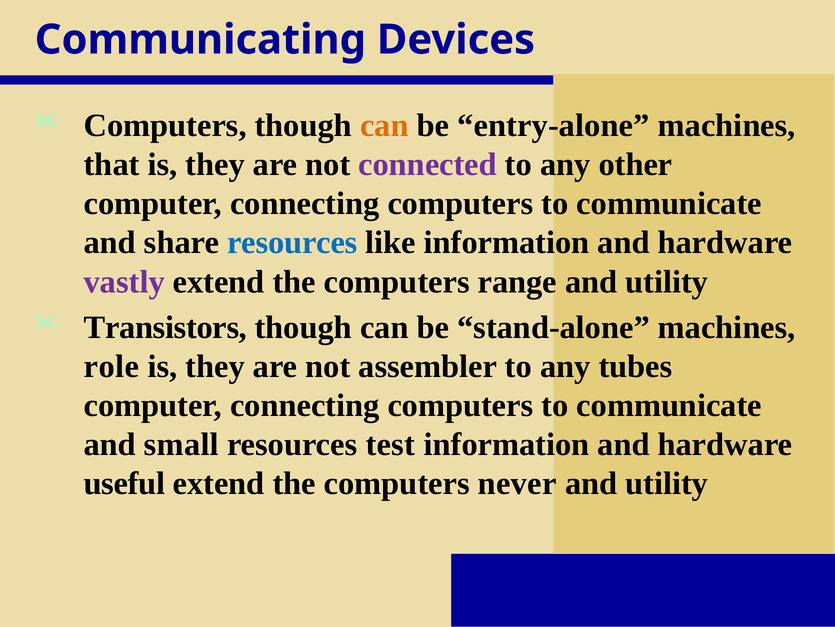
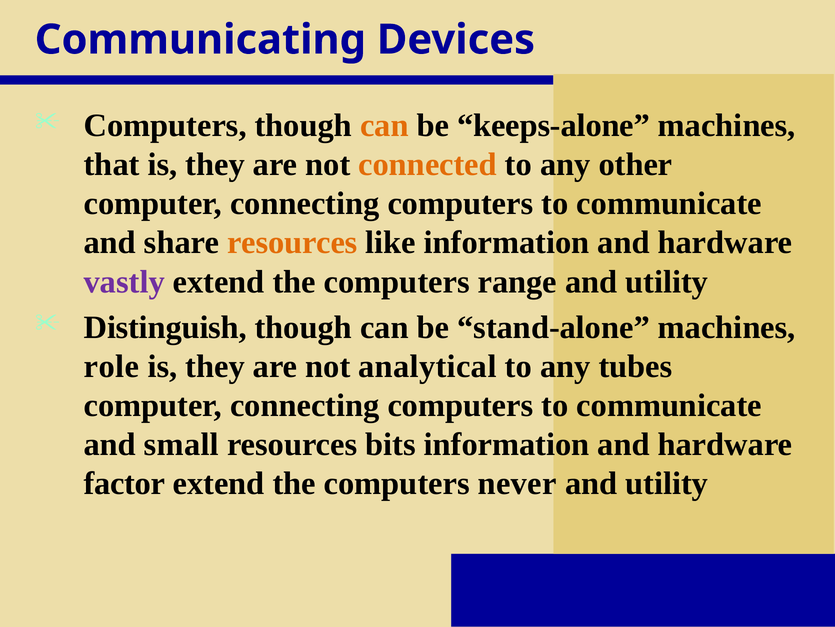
entry-alone: entry-alone -> keeps-alone (554, 126)
connected colour: purple -> orange (428, 165)
resources colour: blue -> orange (292, 242)
Transistors: Transistors -> Distinguish (165, 327)
assembler: assembler -> analytical (427, 366)
test: test -> bits (391, 444)
useful: useful -> factor (124, 483)
